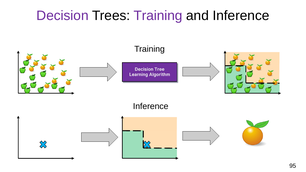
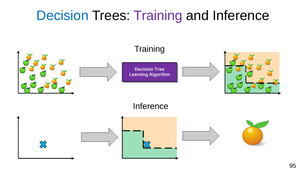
Decision colour: purple -> blue (63, 16)
